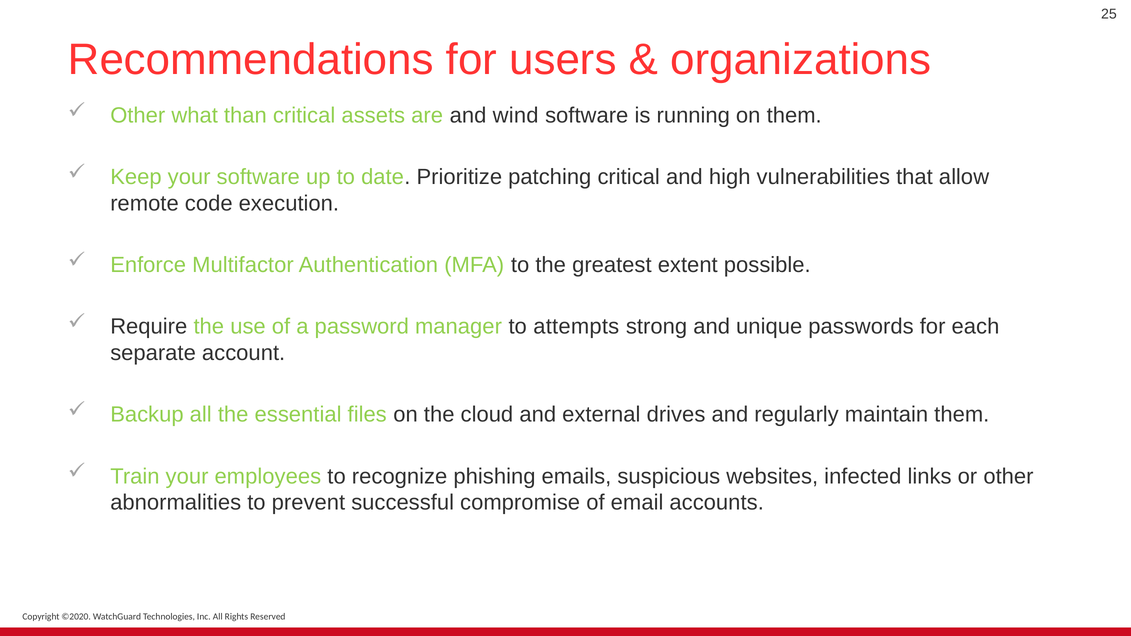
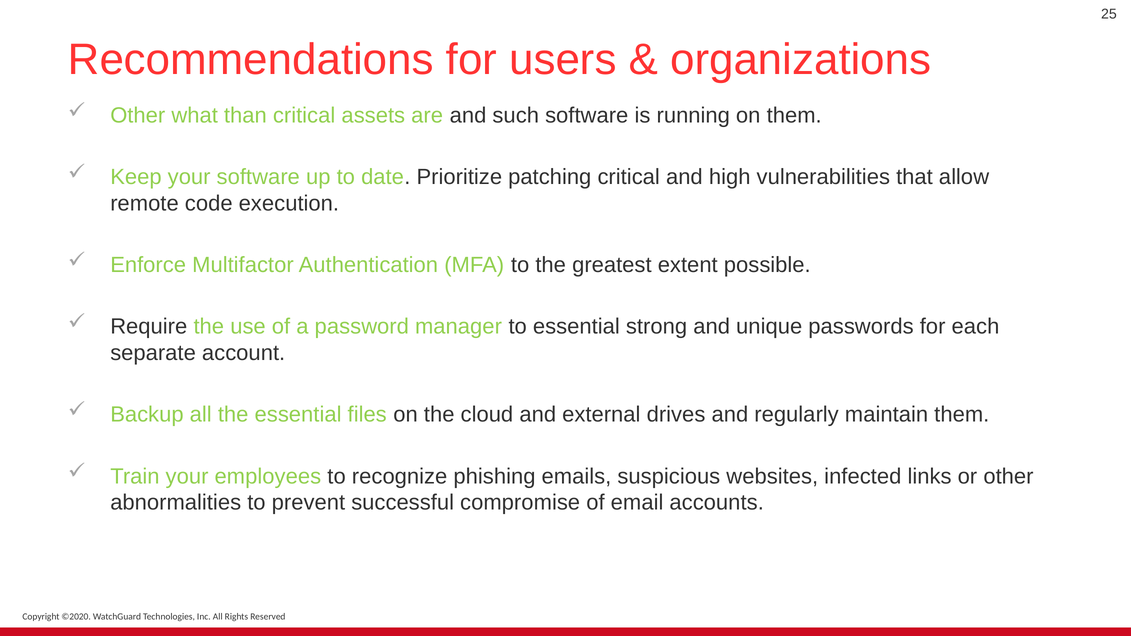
wind: wind -> such (516, 116)
to attempts: attempts -> essential (576, 327)
